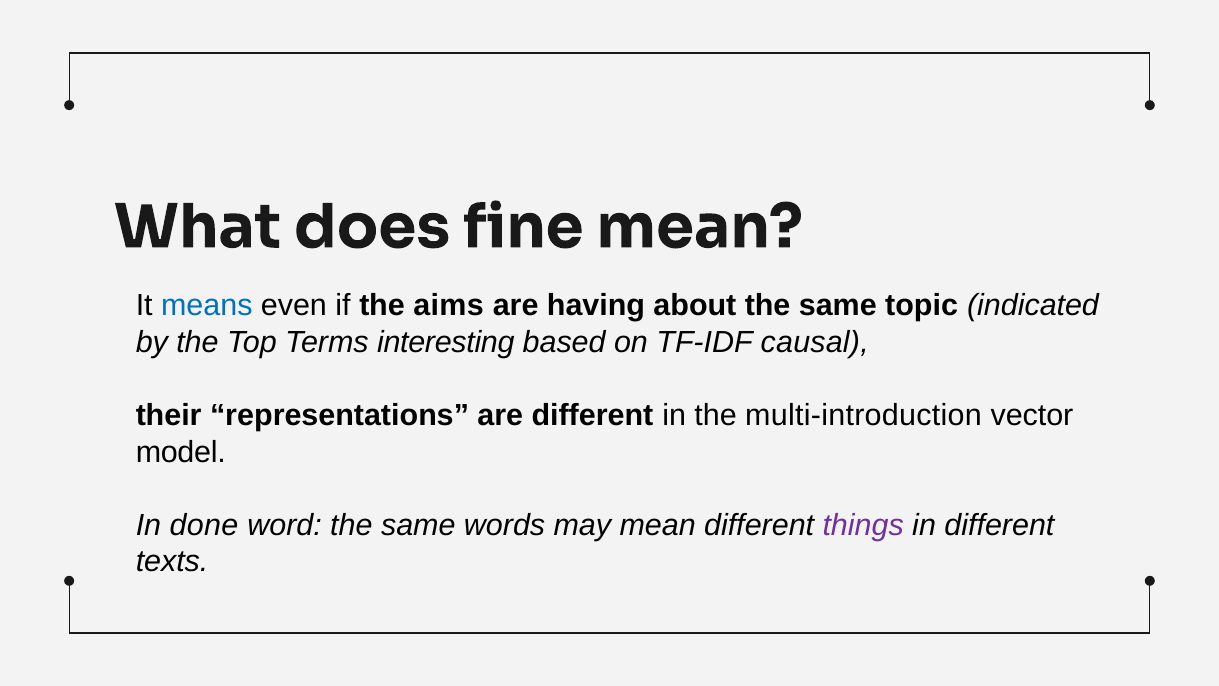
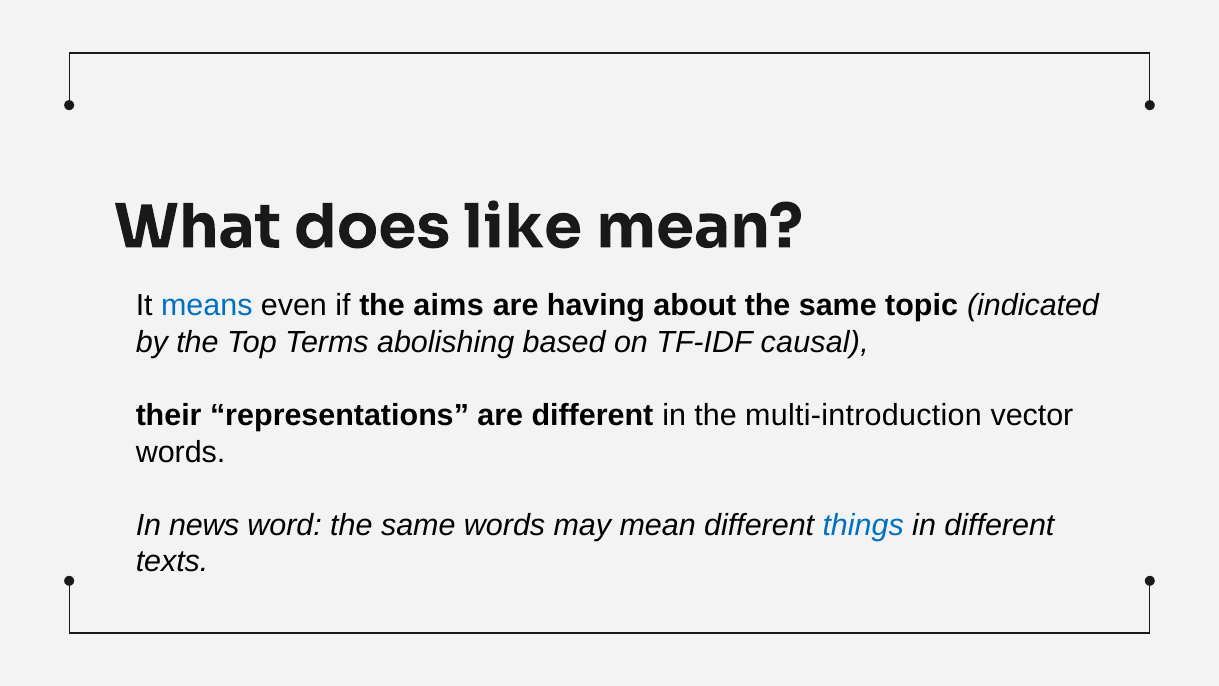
fine: fine -> like (523, 227)
interesting: interesting -> abolishing (446, 342)
model: model -> words (181, 452)
done: done -> news (204, 525)
things colour: purple -> blue (863, 525)
